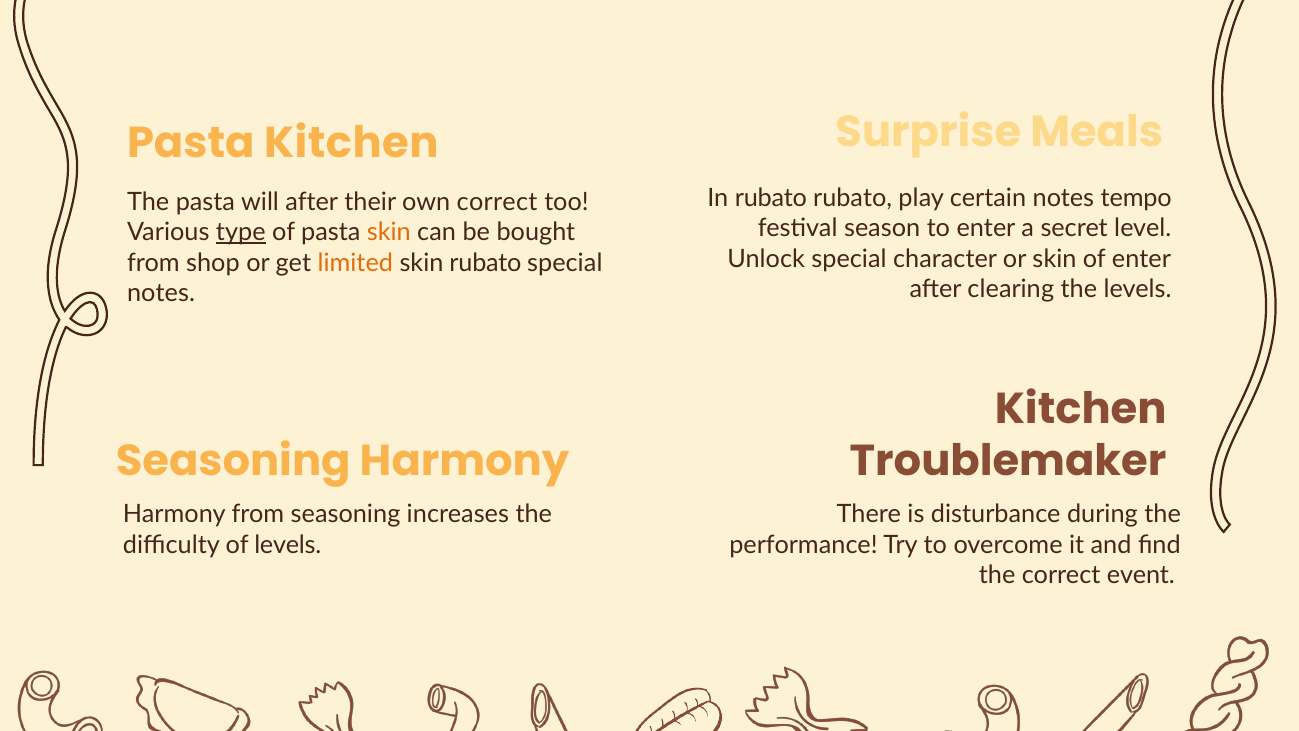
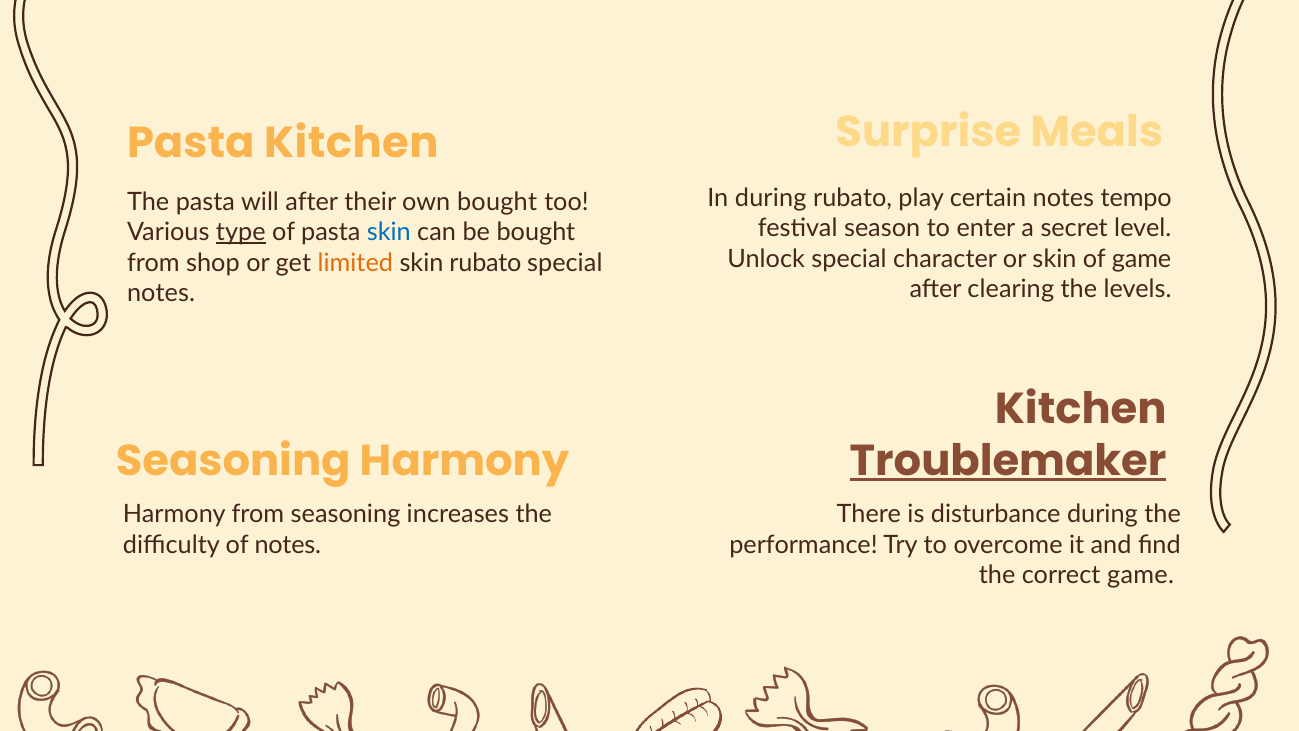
In rubato: rubato -> during (771, 198)
own correct: correct -> bought (497, 202)
skin colour: orange -> blue (389, 232)
of enter: enter -> game (1142, 259)
Troublemaker underline: none -> present (1008, 461)
of levels: levels -> notes (288, 545)
correct event: event -> game (1141, 575)
